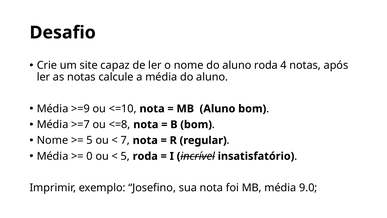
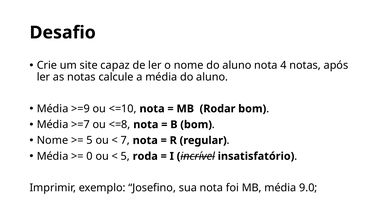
aluno roda: roda -> nota (266, 65)
MB Aluno: Aluno -> Rodar (218, 109)
